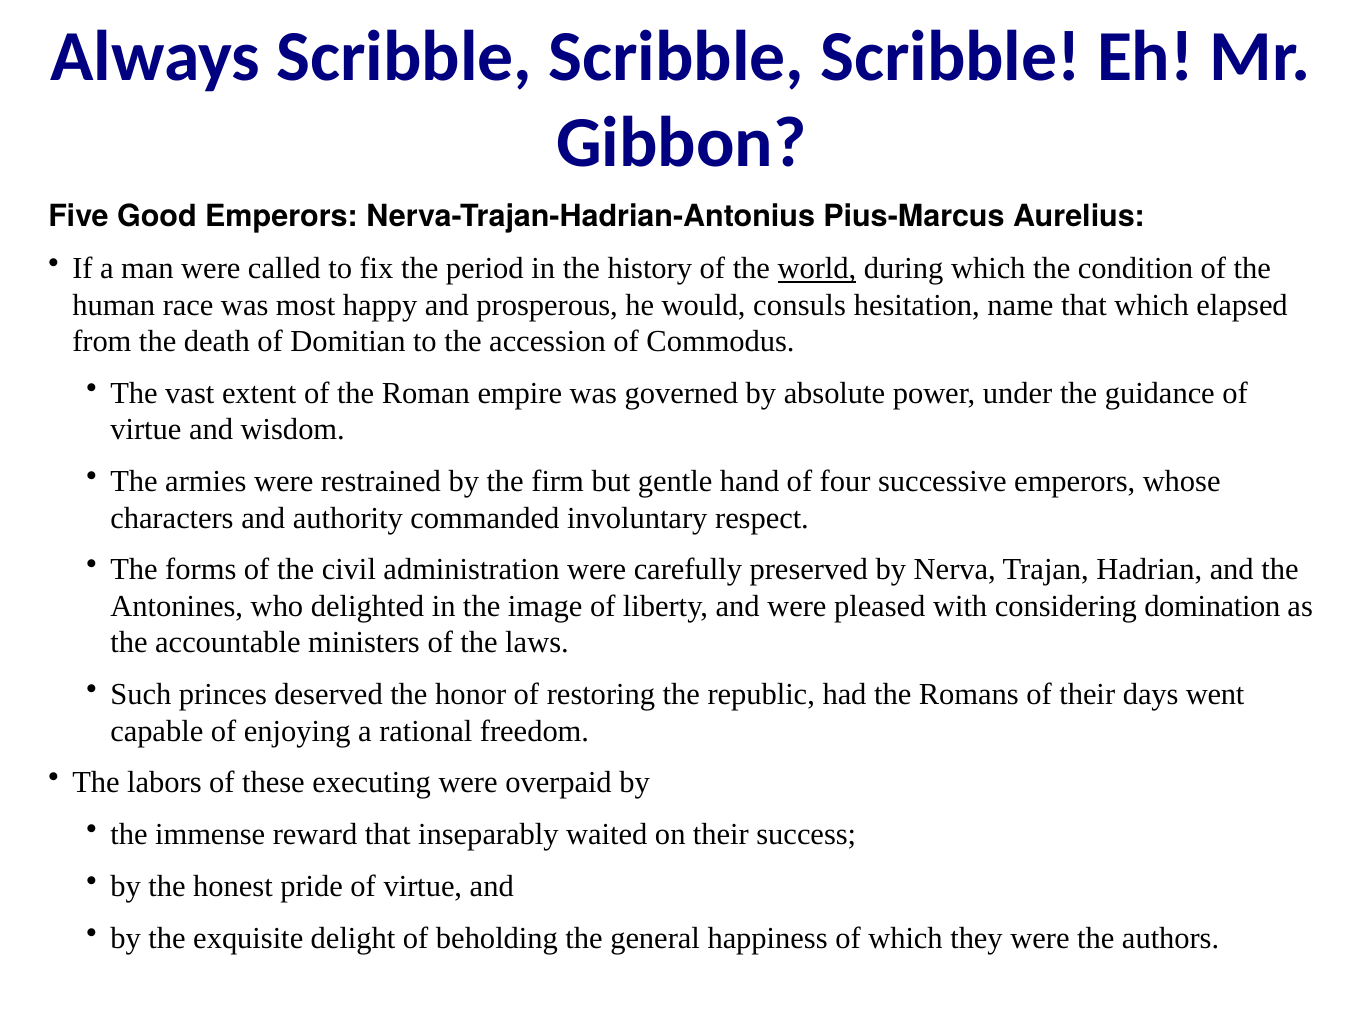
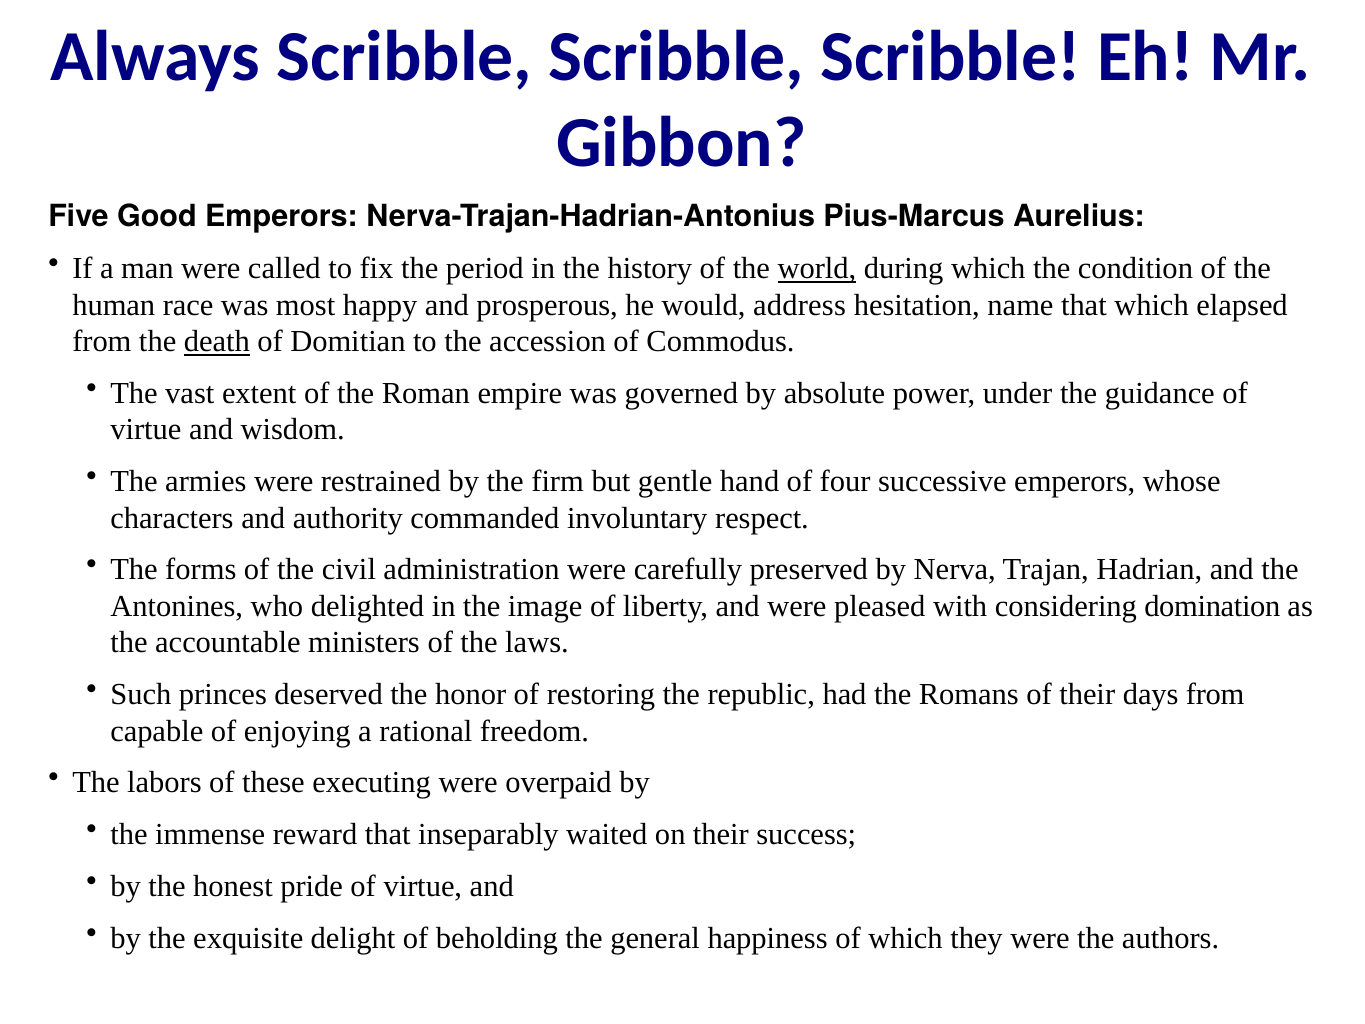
consuls: consuls -> address (799, 305)
death underline: none -> present (217, 341)
days went: went -> from (1215, 694)
